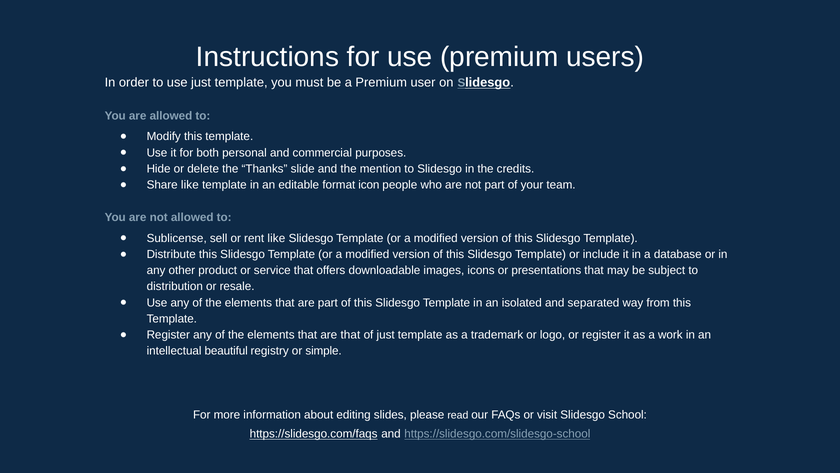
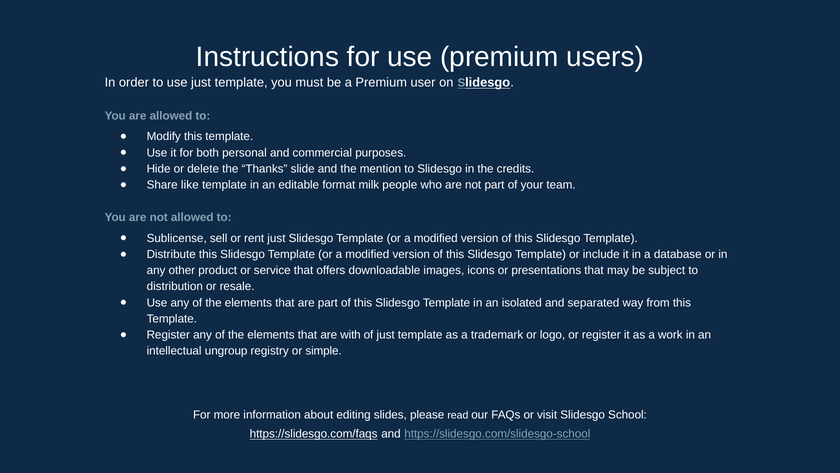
icon: icon -> milk (369, 185)
rent like: like -> just (276, 238)
are that: that -> with (351, 335)
beautiful: beautiful -> ungroup (226, 351)
